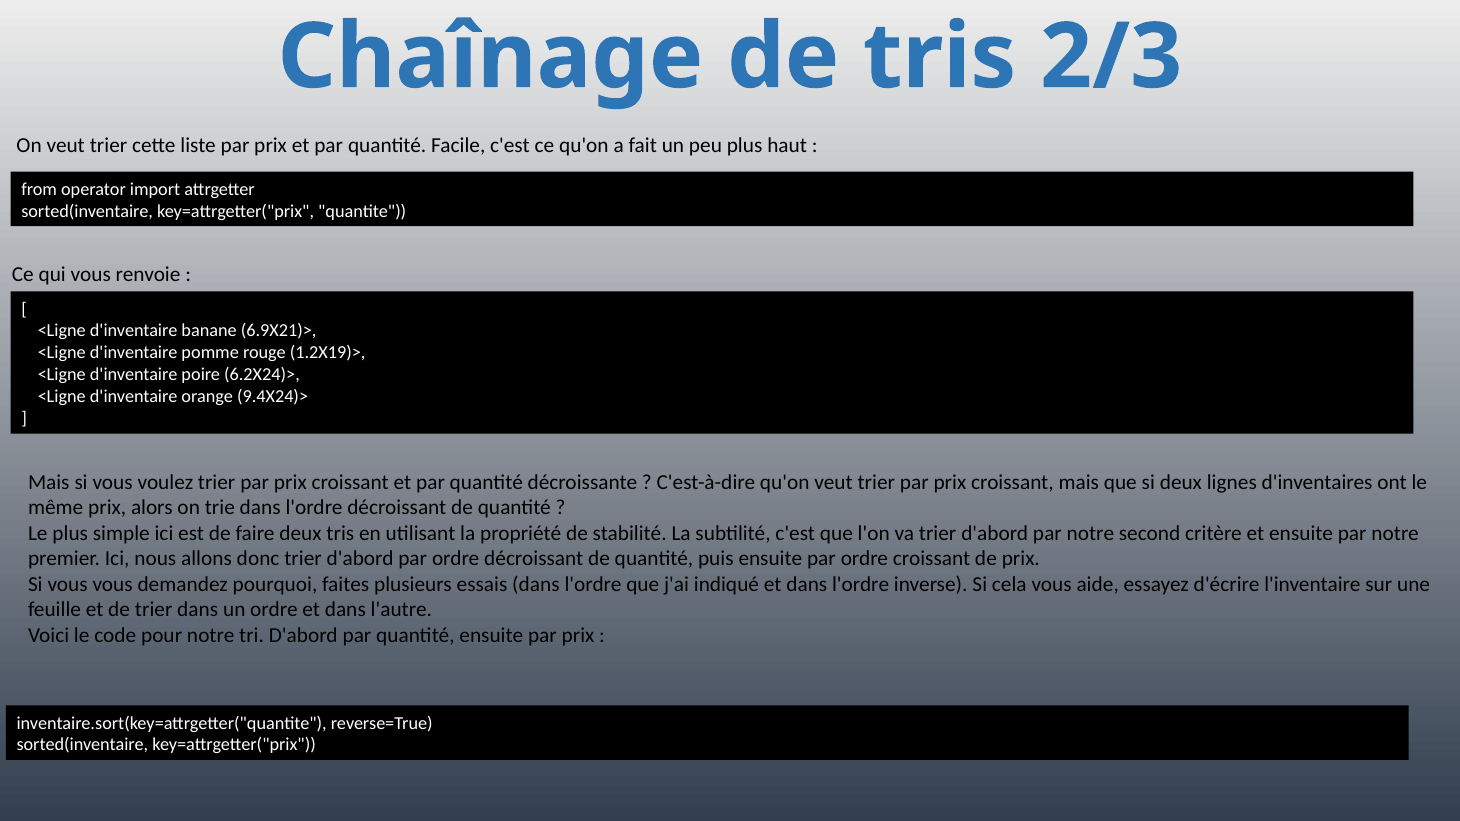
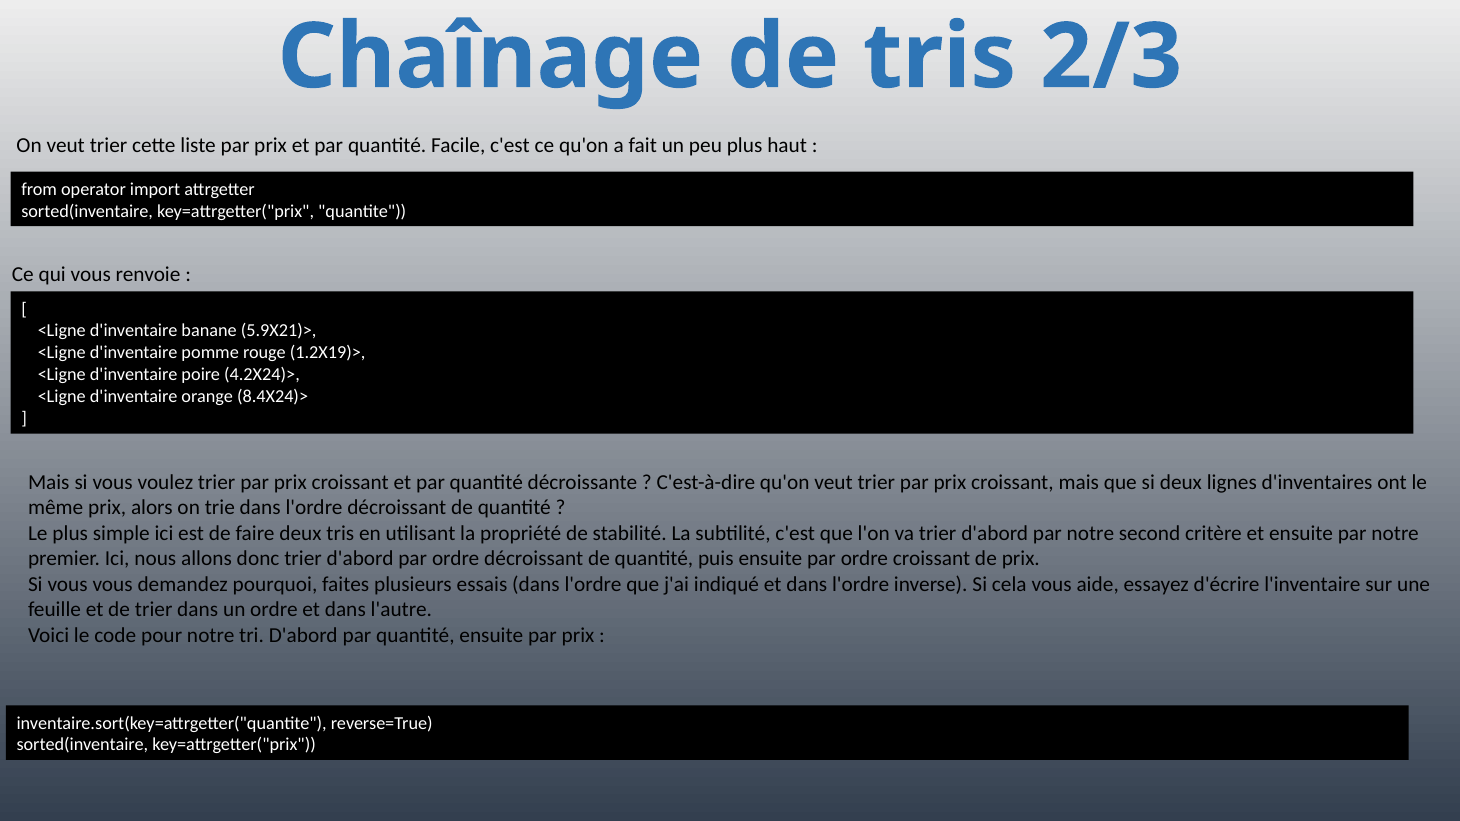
6.9X21)>: 6.9X21)> -> 5.9X21)> (279, 331)
6.2X24)>: 6.2X24)> -> 4.2X24)> (262, 375)
9.4X24)>: 9.4X24)> -> 8.4X24)> (273, 397)
